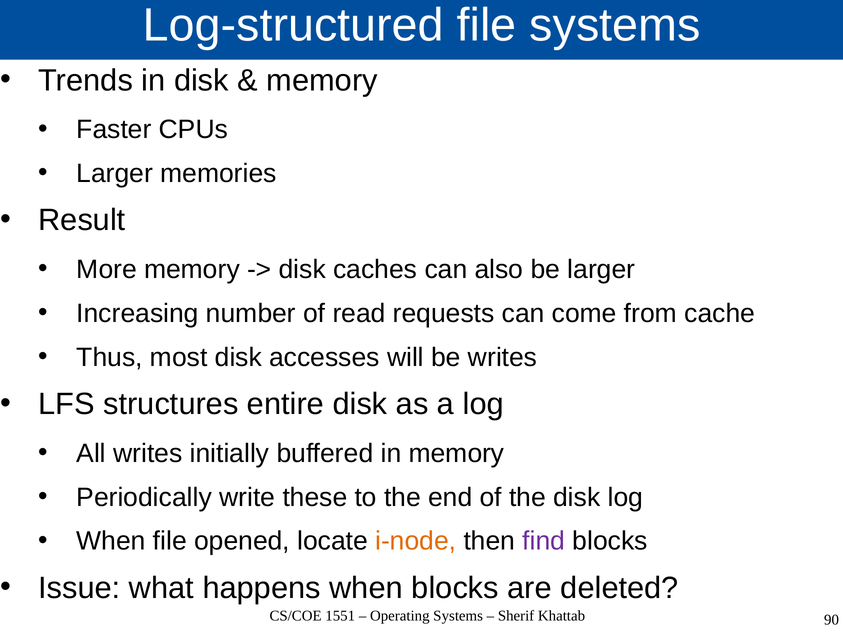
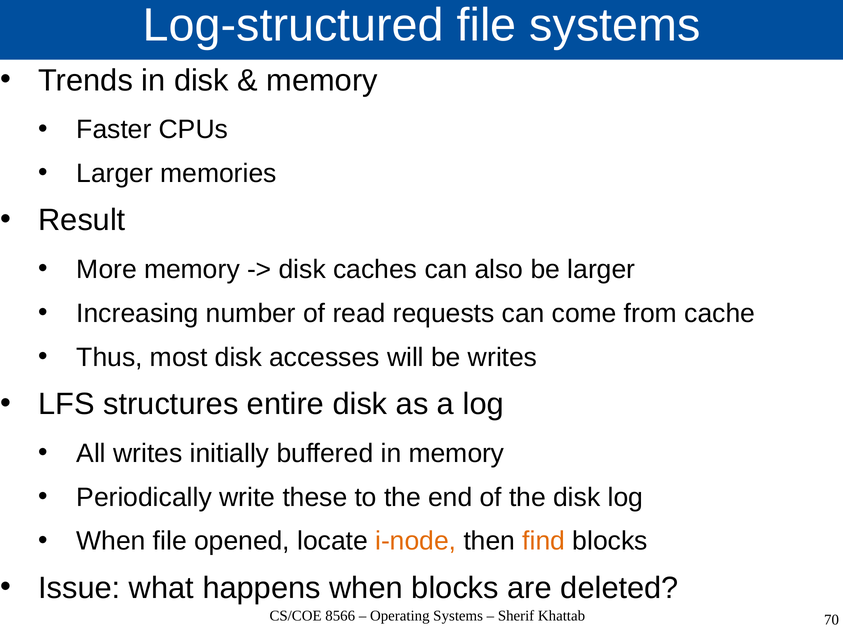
find colour: purple -> orange (544, 541)
1551: 1551 -> 8566 (340, 616)
90: 90 -> 70 (832, 620)
